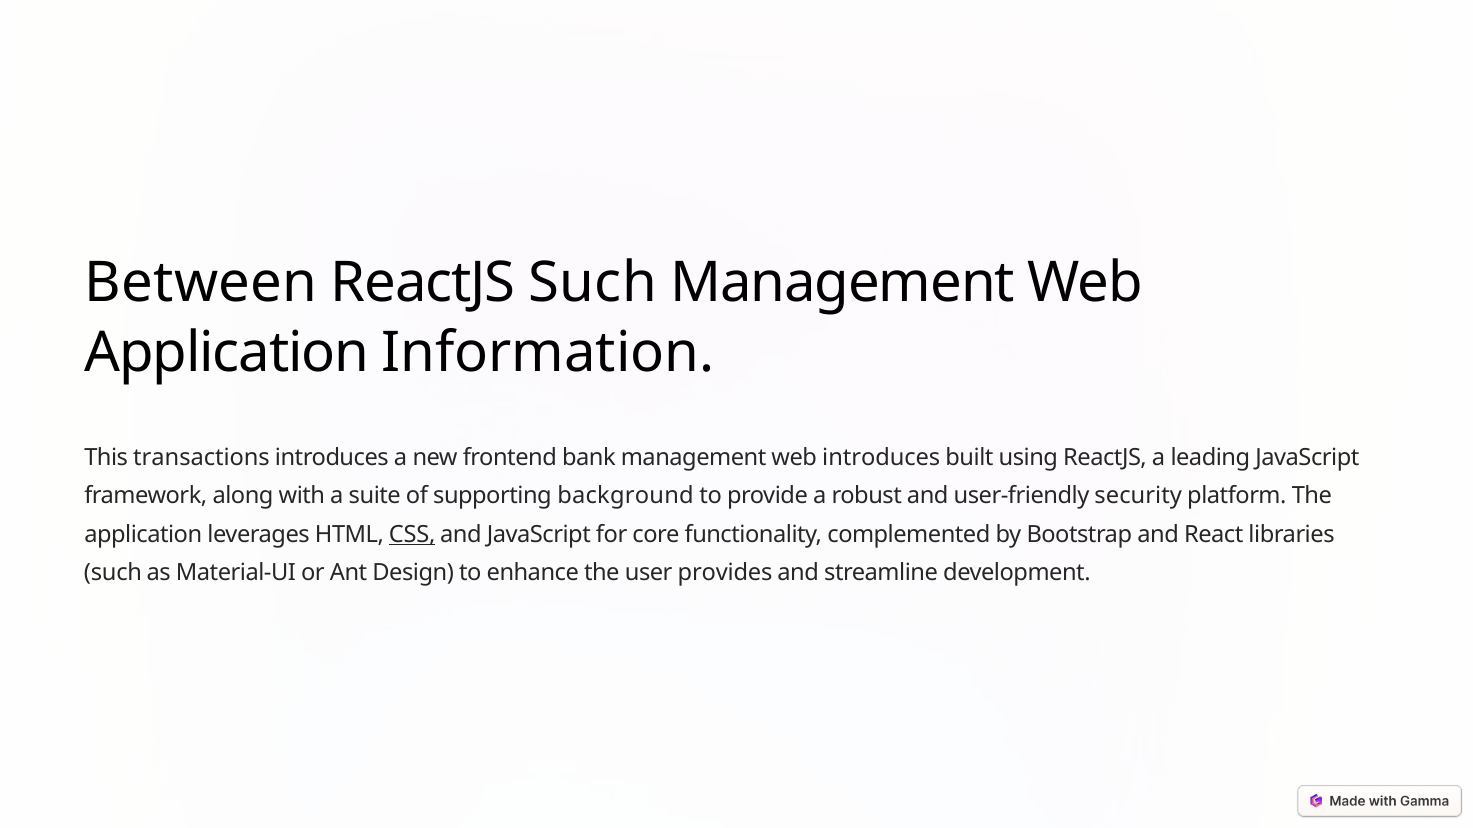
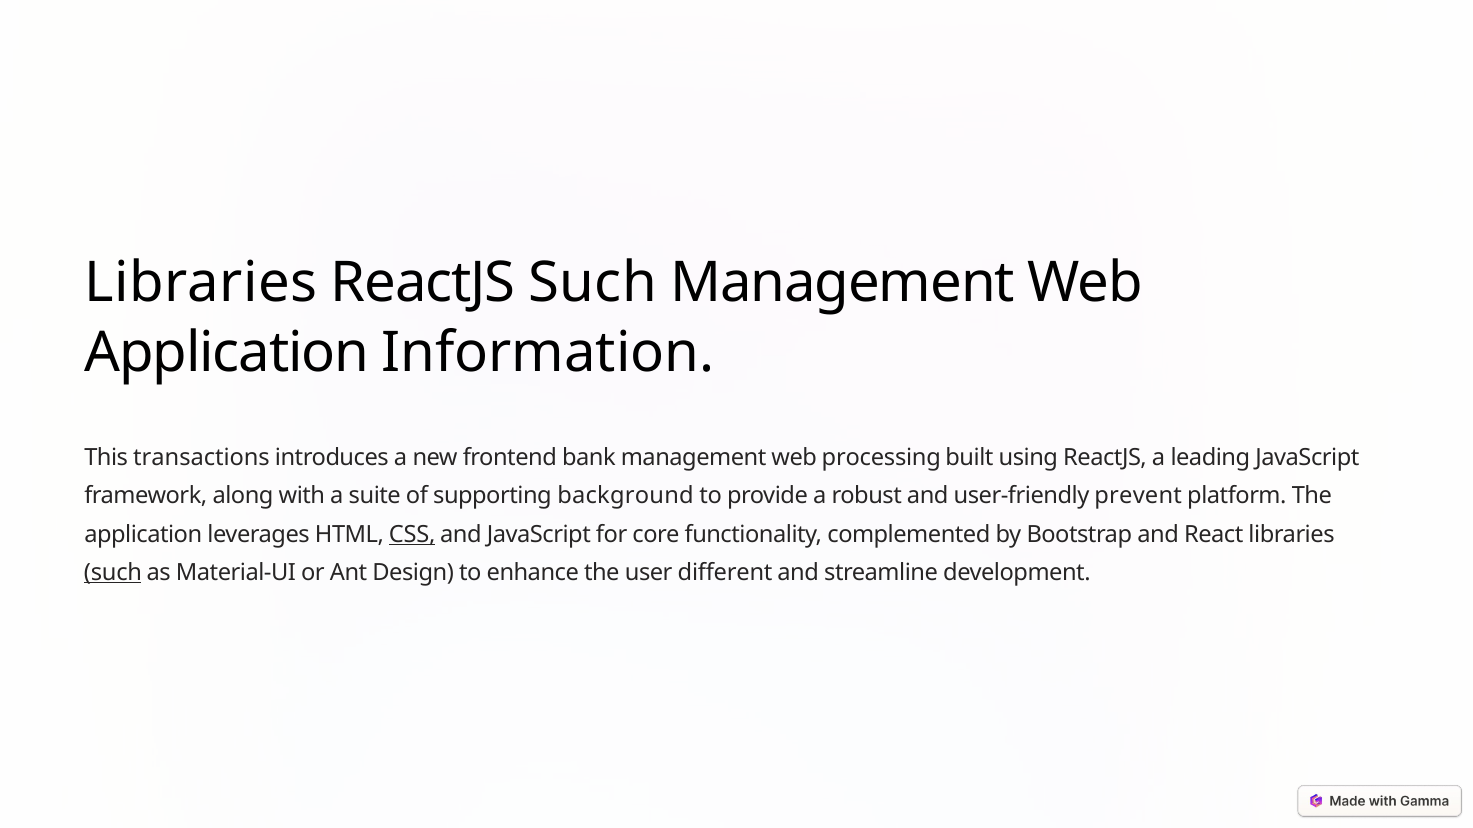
Between: Between -> Libraries (201, 283)
web introduces: introduces -> processing (881, 458)
security: security -> prevent (1138, 496)
such underline: none -> present (113, 573)
provides: provides -> different (725, 573)
